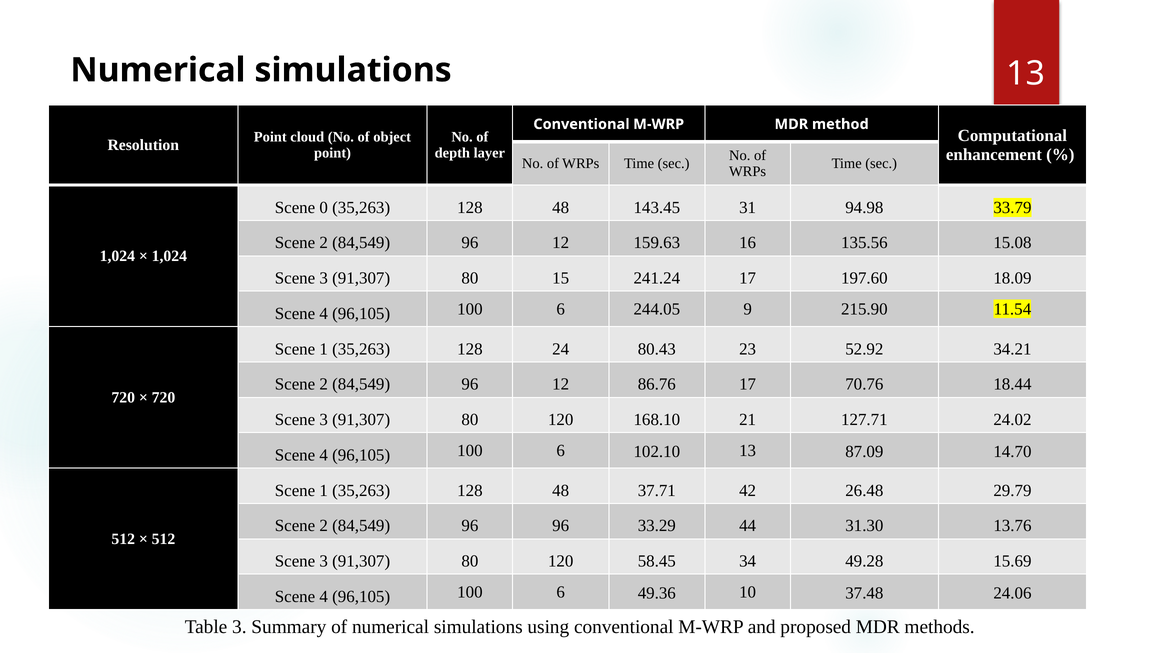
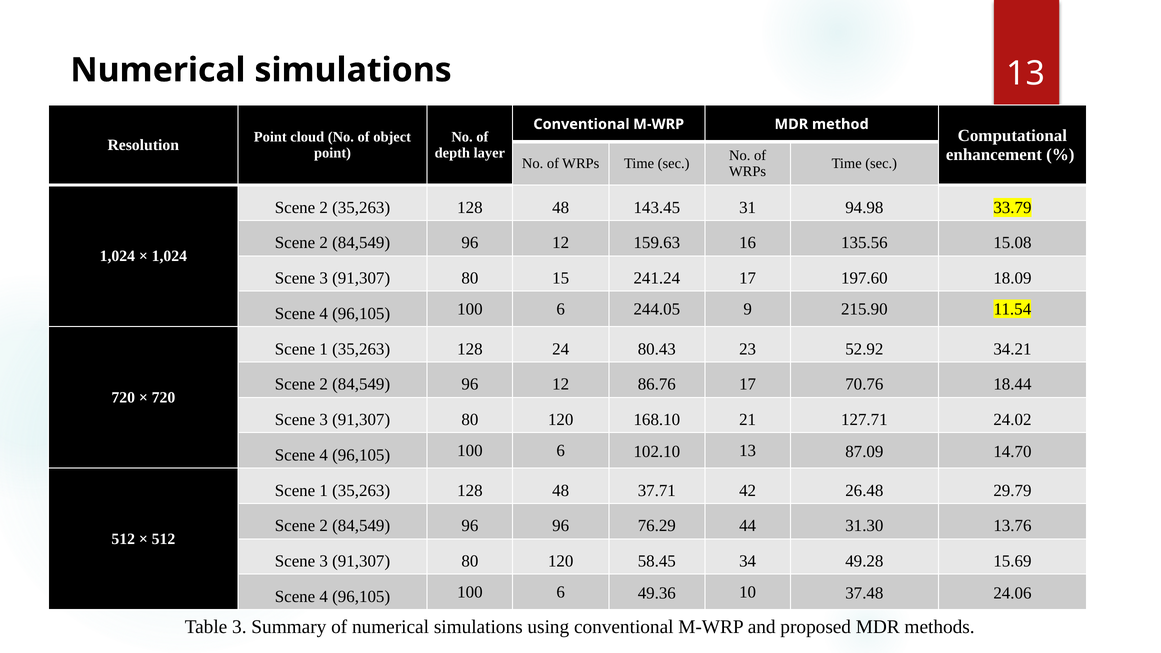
0: 0 -> 2 (324, 208)
33.29: 33.29 -> 76.29 (657, 526)
